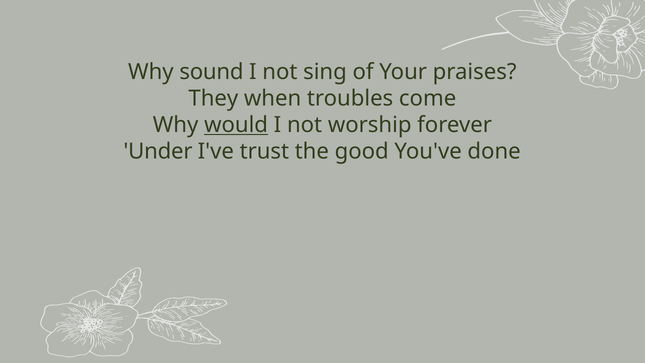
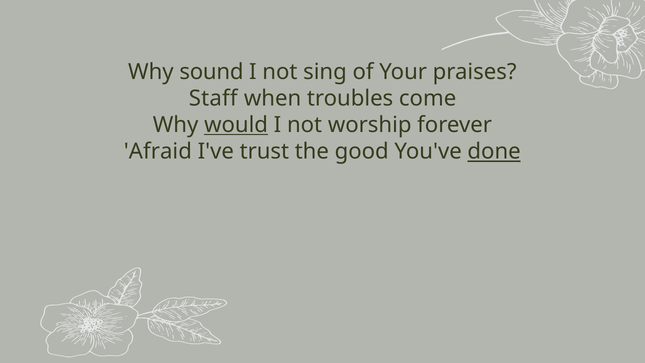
They: They -> Staff (213, 98)
Under: Under -> Afraid (158, 151)
done underline: none -> present (494, 151)
